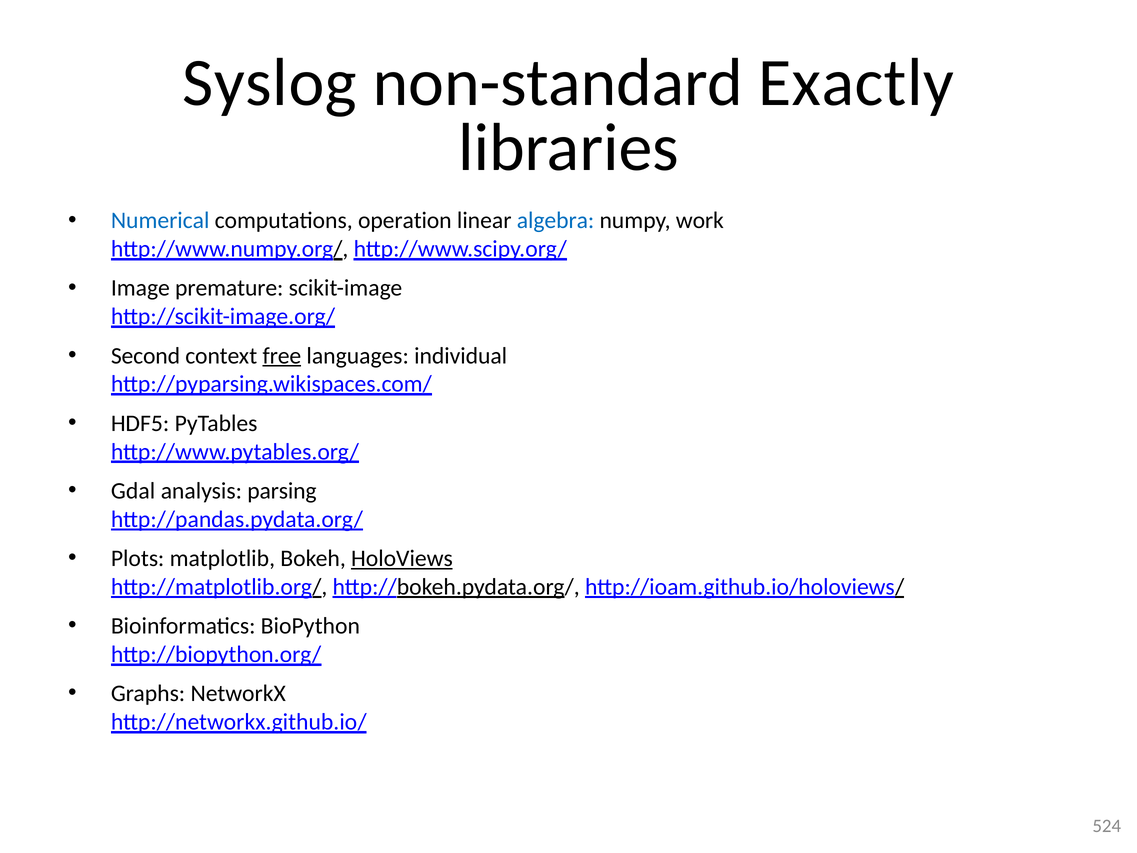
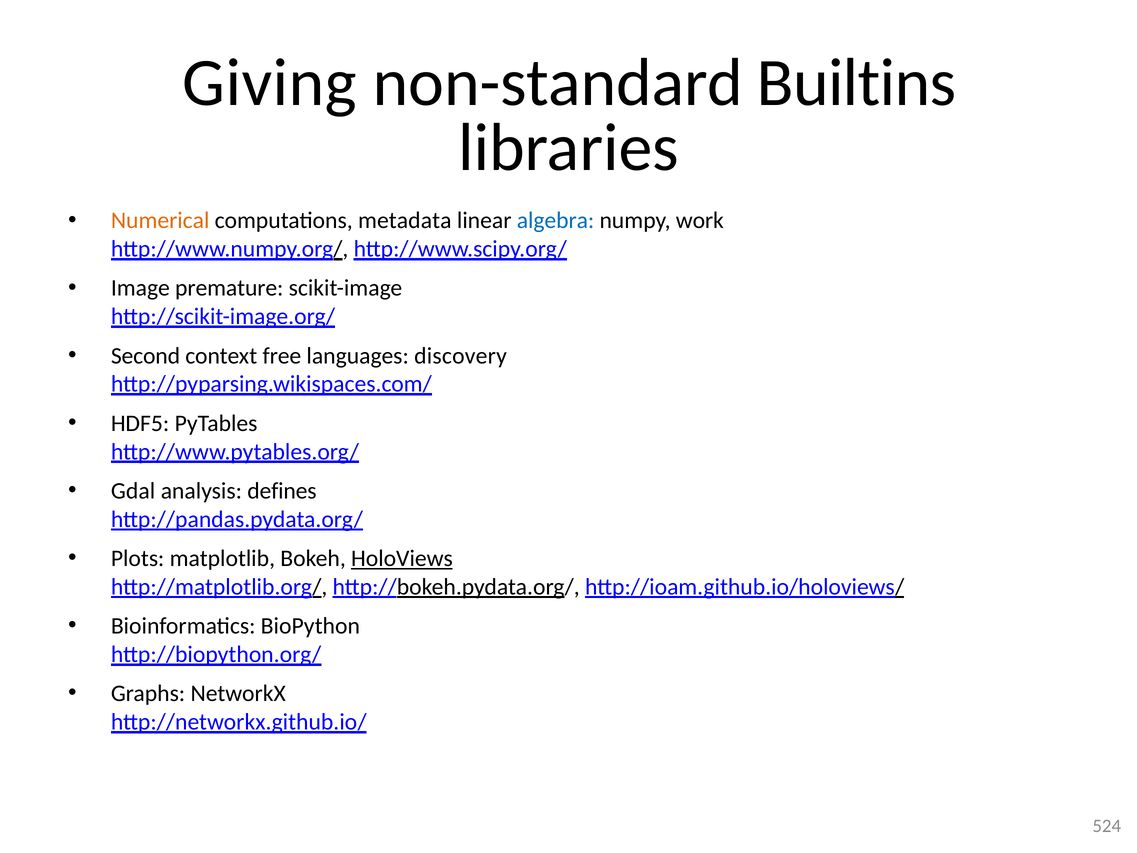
Syslog: Syslog -> Giving (270, 83)
Exactly: Exactly -> Builtins (857, 83)
Numerical colour: blue -> orange (160, 221)
operation: operation -> metadata (405, 221)
free underline: present -> none (282, 356)
individual: individual -> discovery (461, 356)
parsing: parsing -> defines (282, 491)
